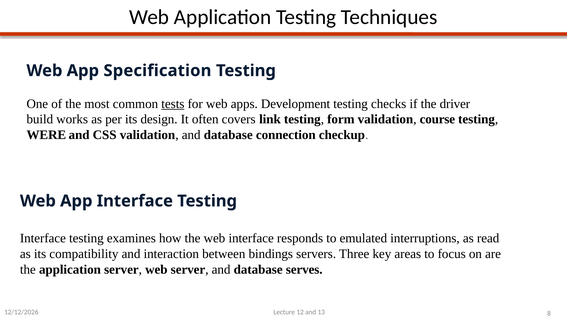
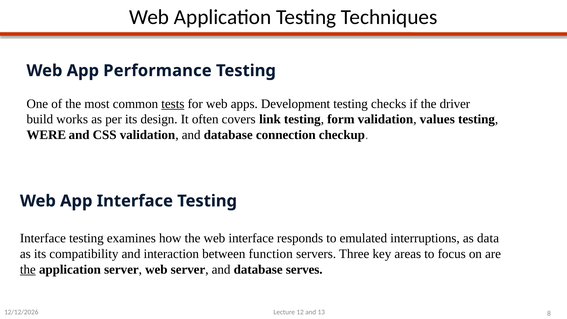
Specification: Specification -> Performance (157, 71)
course: course -> values (437, 119)
read: read -> data (488, 238)
bindings: bindings -> function (271, 254)
the underline: none -> present (28, 269)
